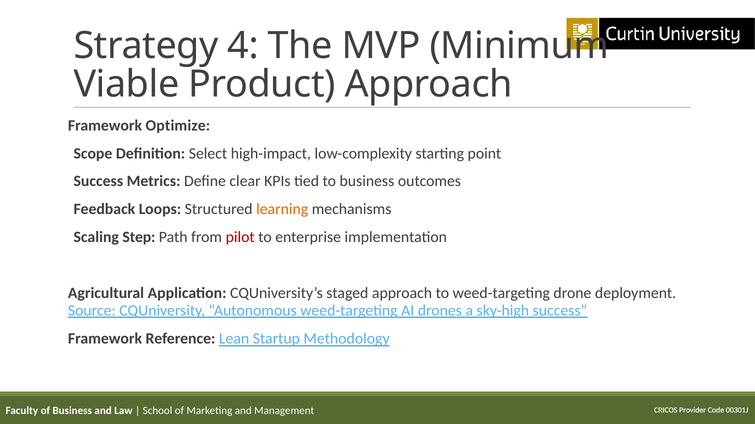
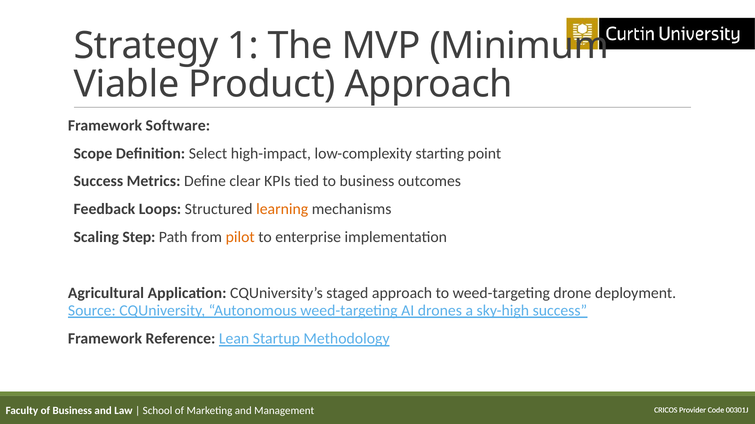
4: 4 -> 1 (243, 46)
Optimize: Optimize -> Software (178, 126)
pilot colour: red -> orange (240, 238)
